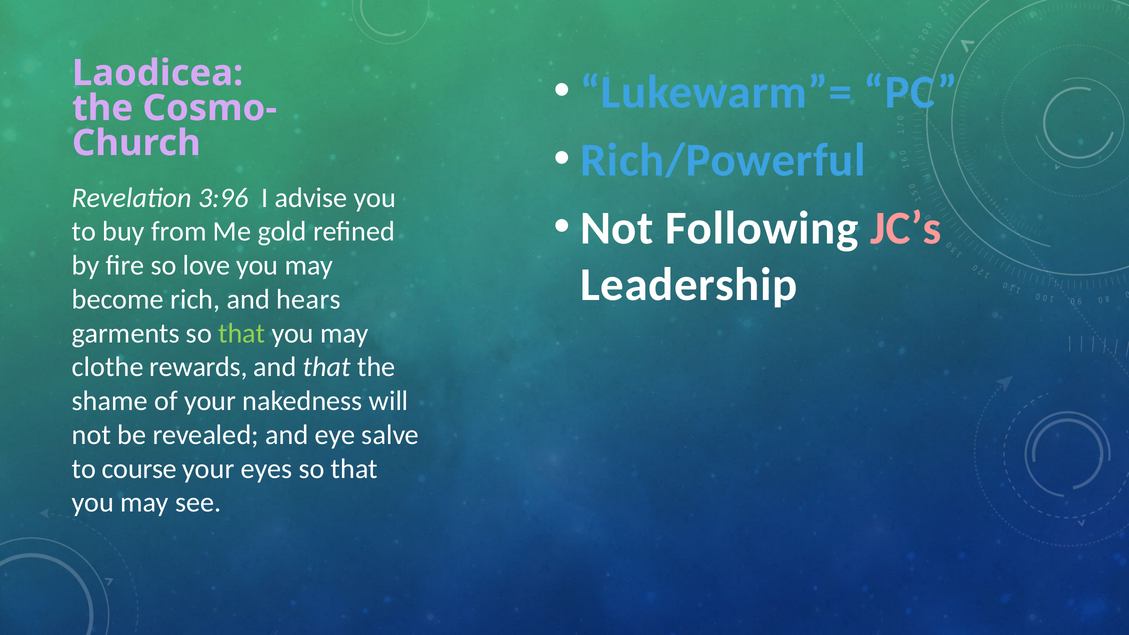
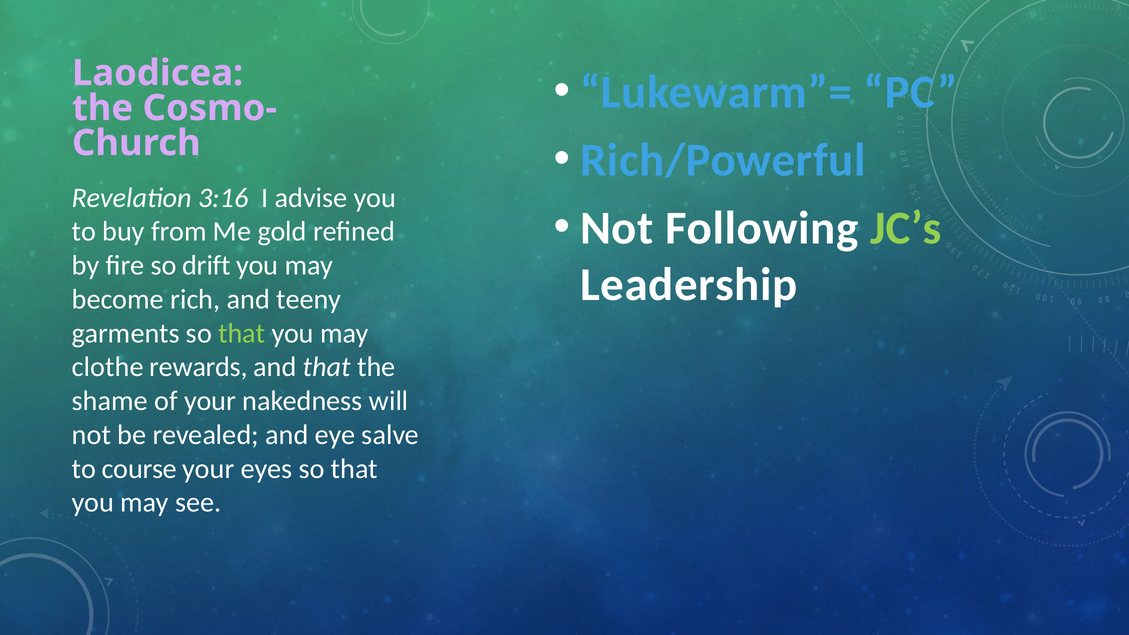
3:96: 3:96 -> 3:16 (223, 198)
JC’s colour: pink -> light green (906, 228)
love: love -> drift (206, 266)
hears: hears -> teeny (309, 299)
